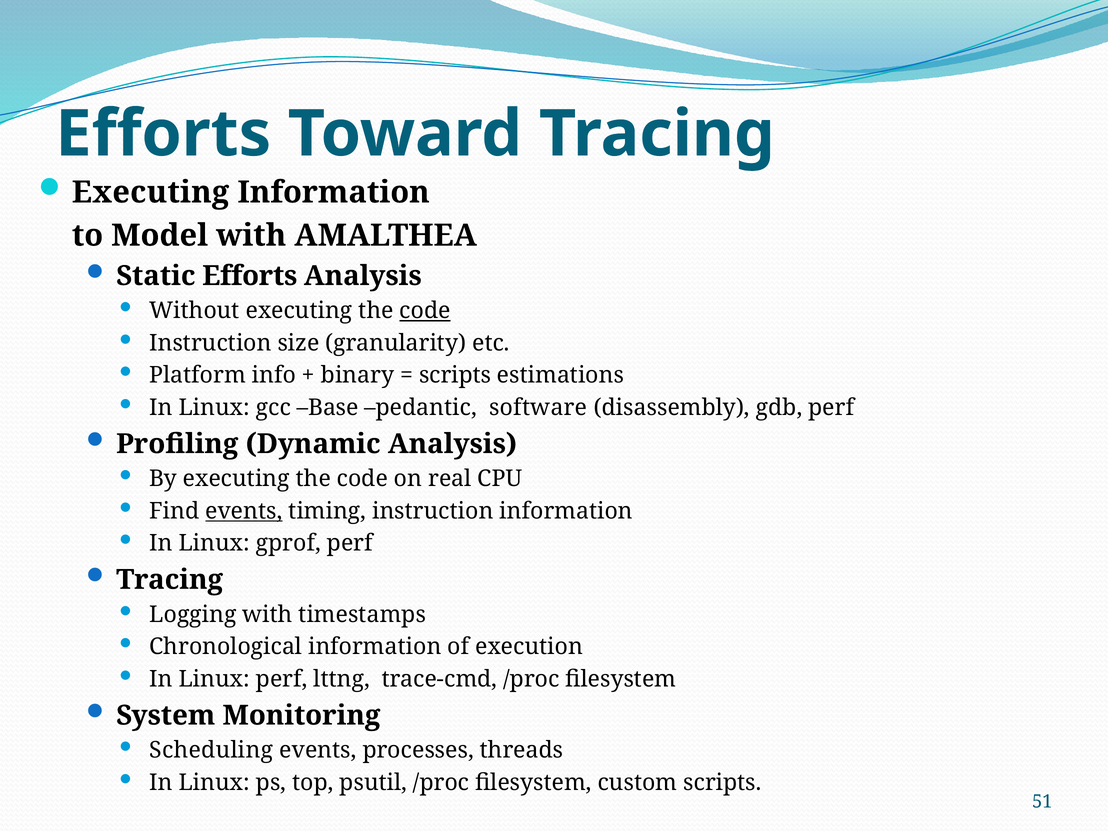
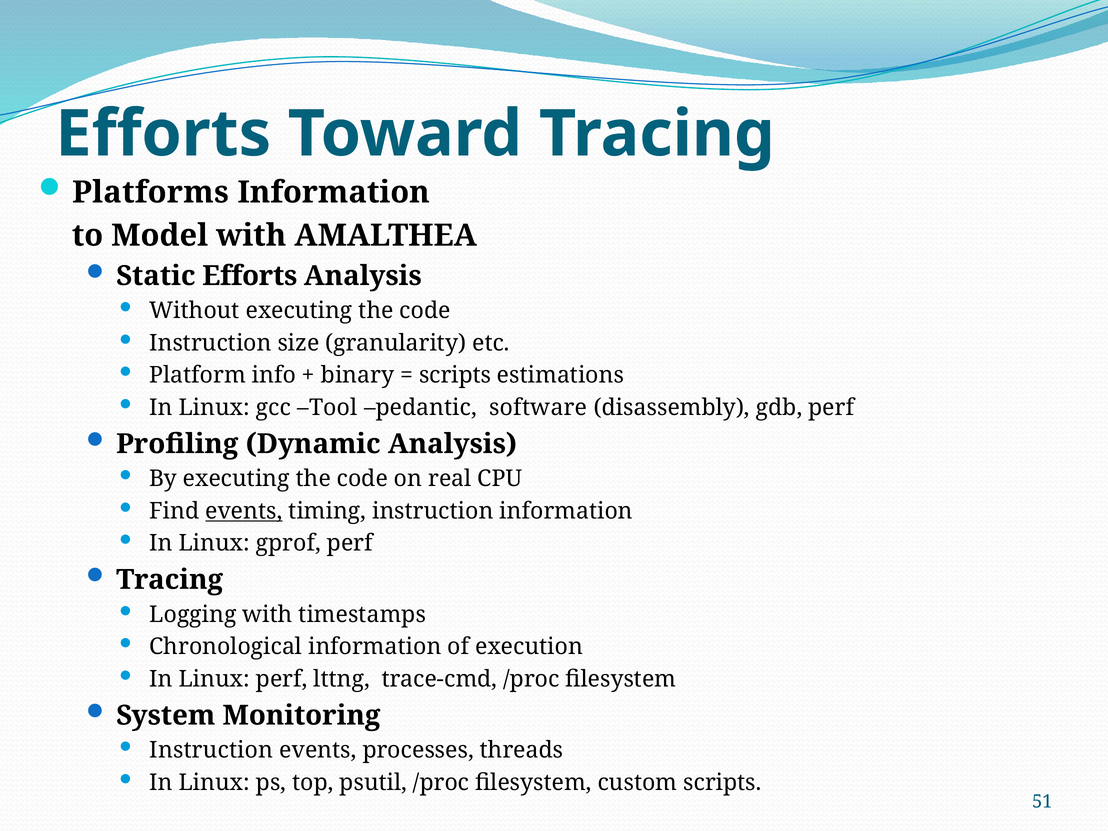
Executing: Executing -> Platforms (150, 192)
code underline: present -> none (425, 311)
Base: Base -> Tool (327, 408)
Scheduling: Scheduling -> Instruction (211, 750)
